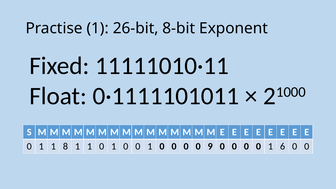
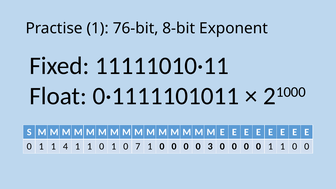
26-bit: 26-bit -> 76-bit (136, 28)
8: 8 -> 4 (65, 146)
0: 0 -> 7 (138, 146)
9: 9 -> 3 (210, 146)
0 0 1 6: 6 -> 1 (283, 146)
